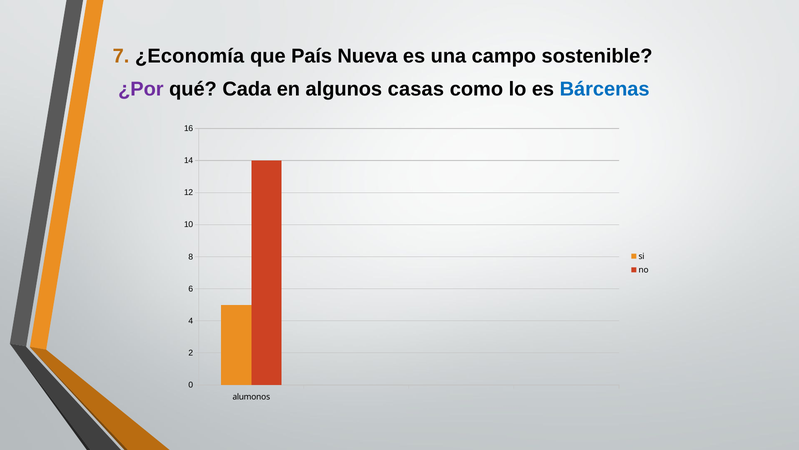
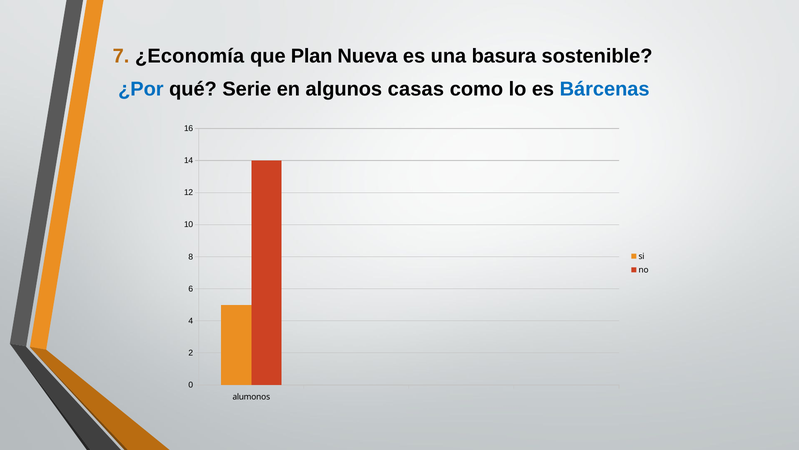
País: País -> Plan (312, 56)
campo: campo -> basura (504, 56)
¿Por colour: purple -> blue (141, 89)
Cada: Cada -> Serie (247, 89)
